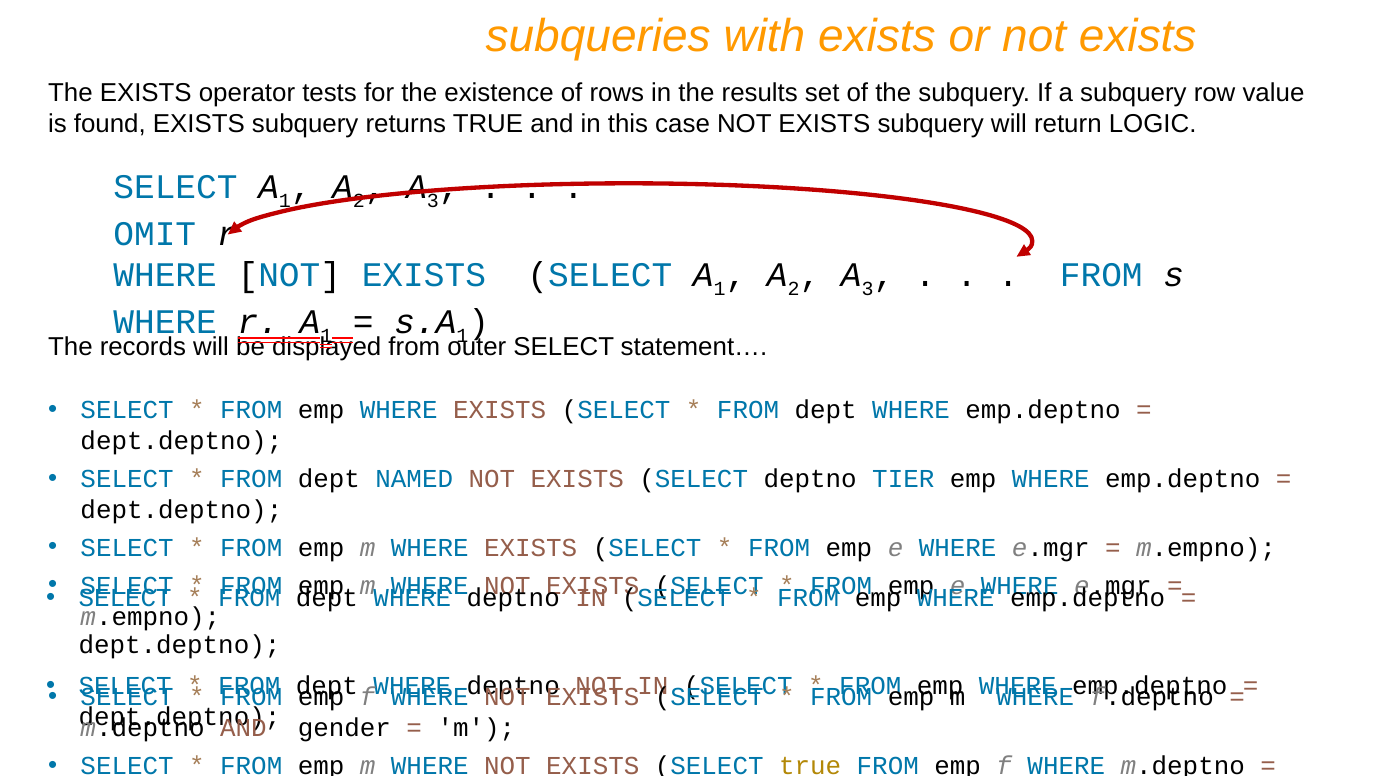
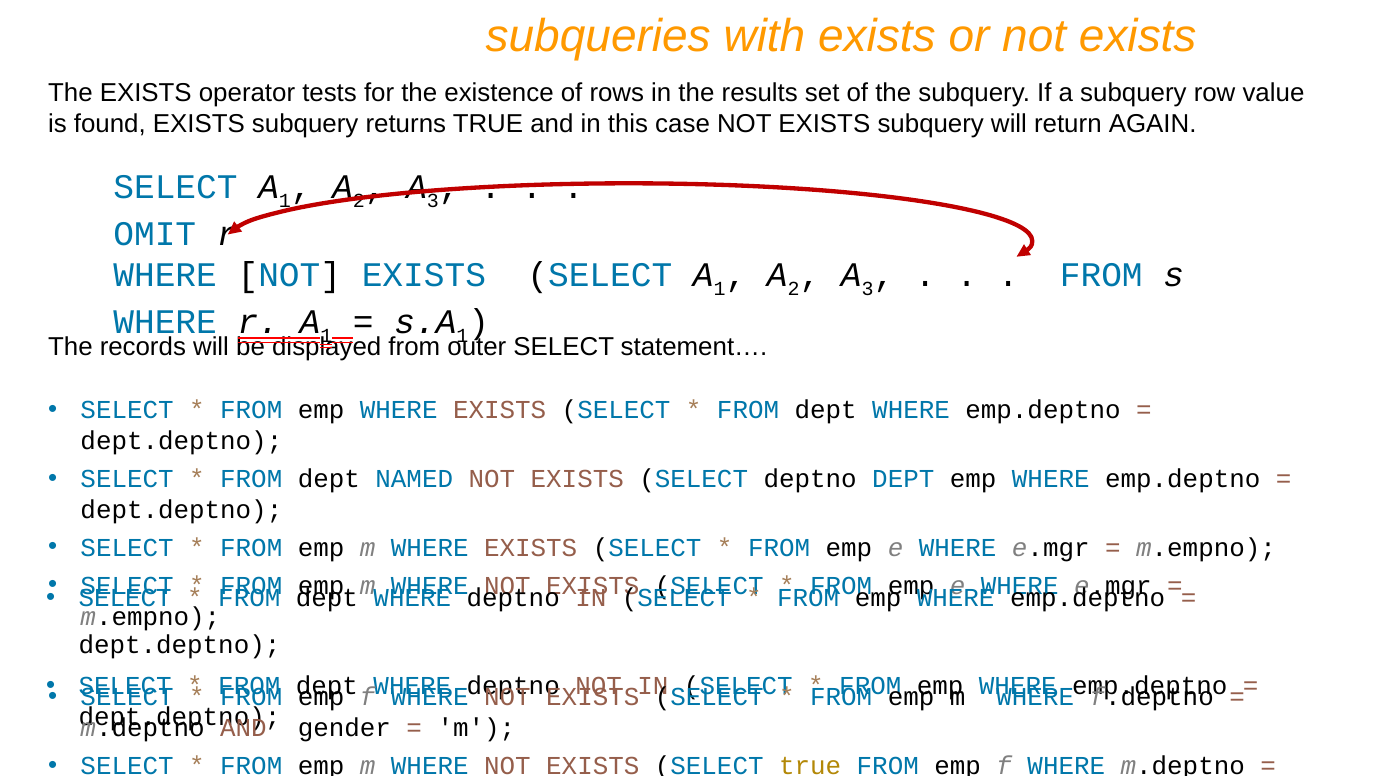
LOGIC: LOGIC -> AGAIN (1153, 124)
deptno TIER: TIER -> DEPT (903, 479)
